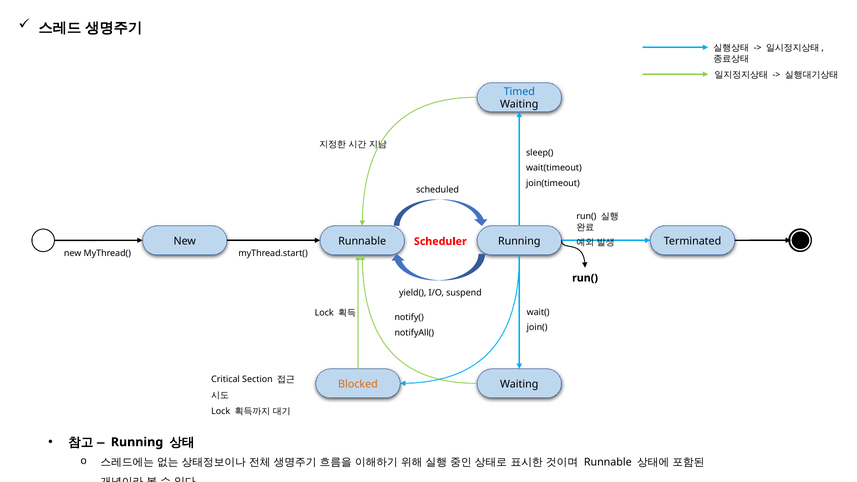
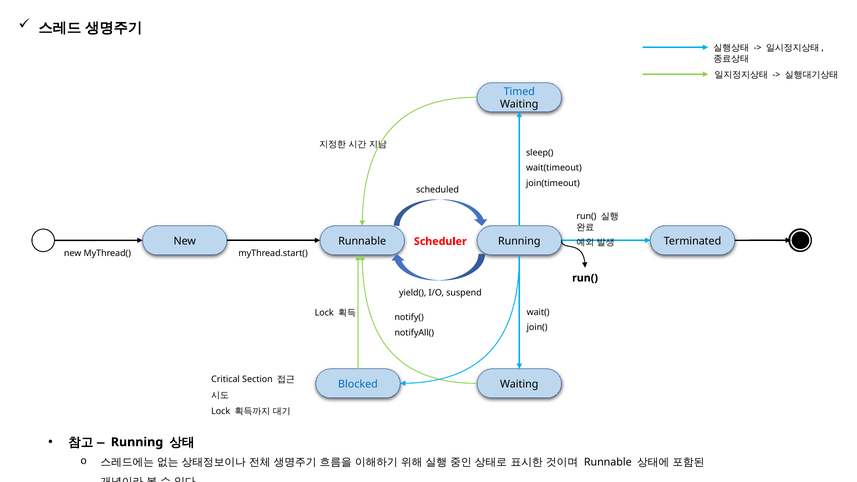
Blocked colour: orange -> blue (358, 384)
